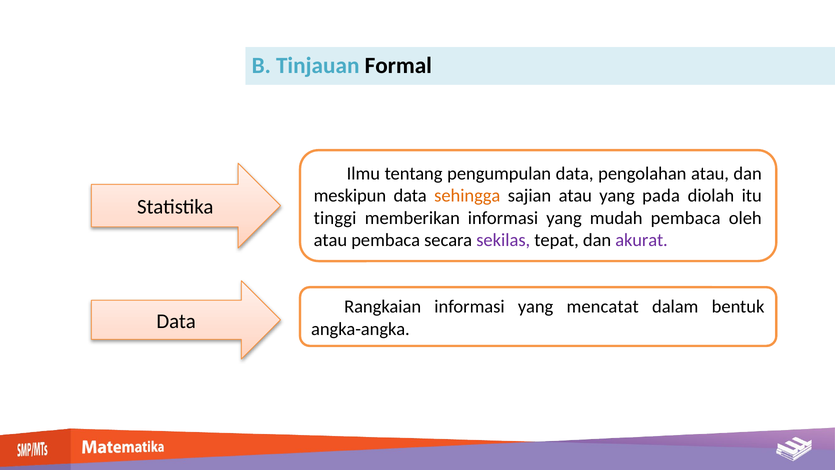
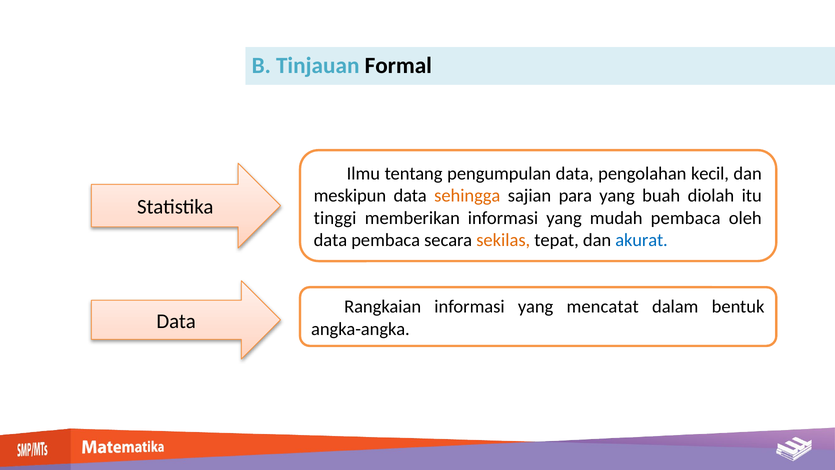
pengolahan atau: atau -> kecil (710, 173)
sajian atau: atau -> para (575, 196)
pada: pada -> buah (661, 196)
atau: atau -> data (330, 240)
sekilas colour: purple -> orange (503, 240)
akurat colour: purple -> blue (642, 240)
